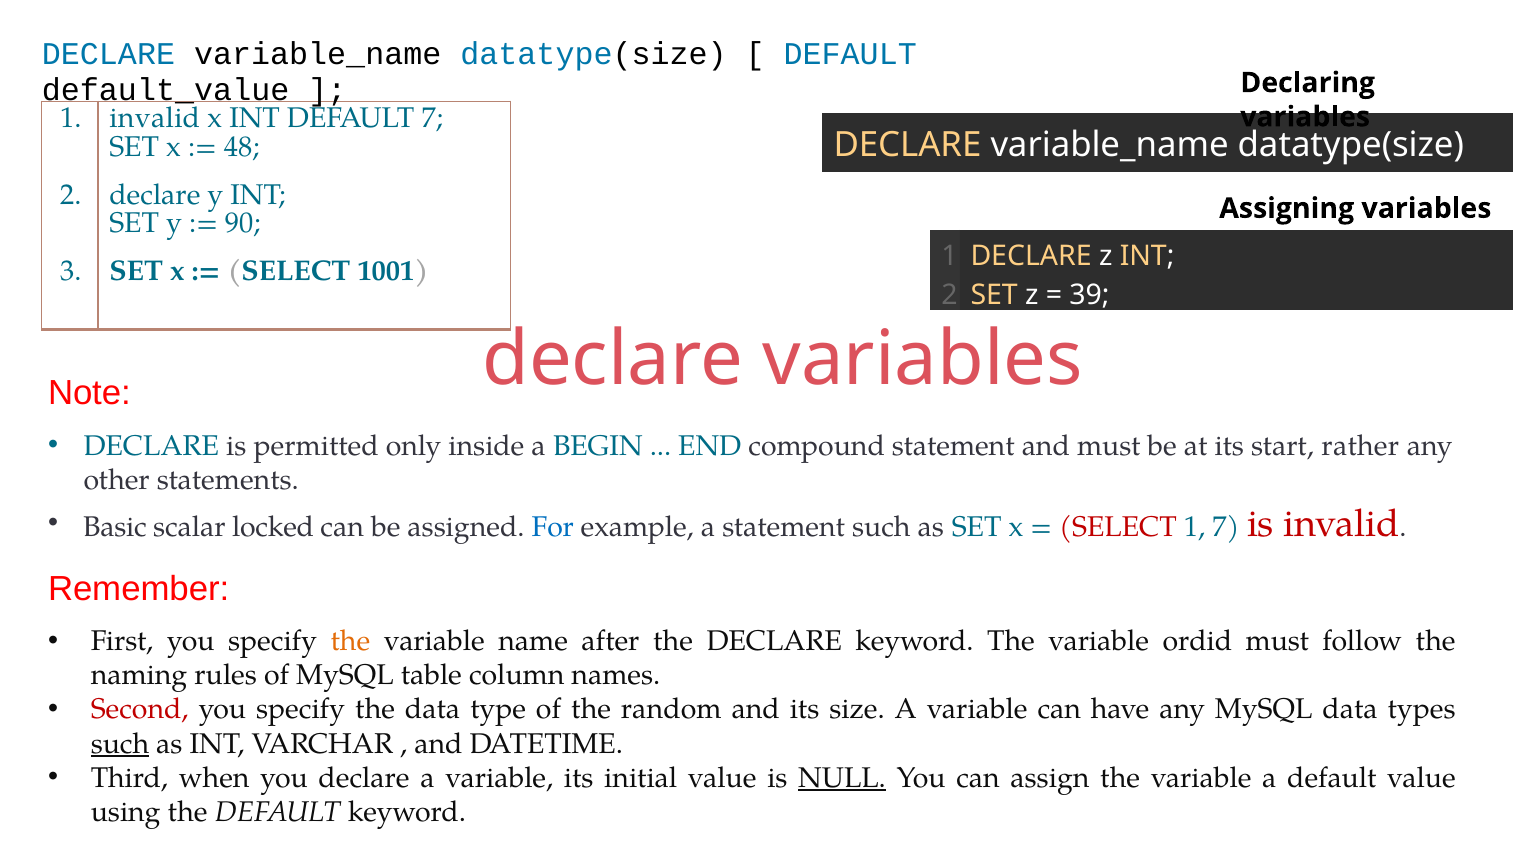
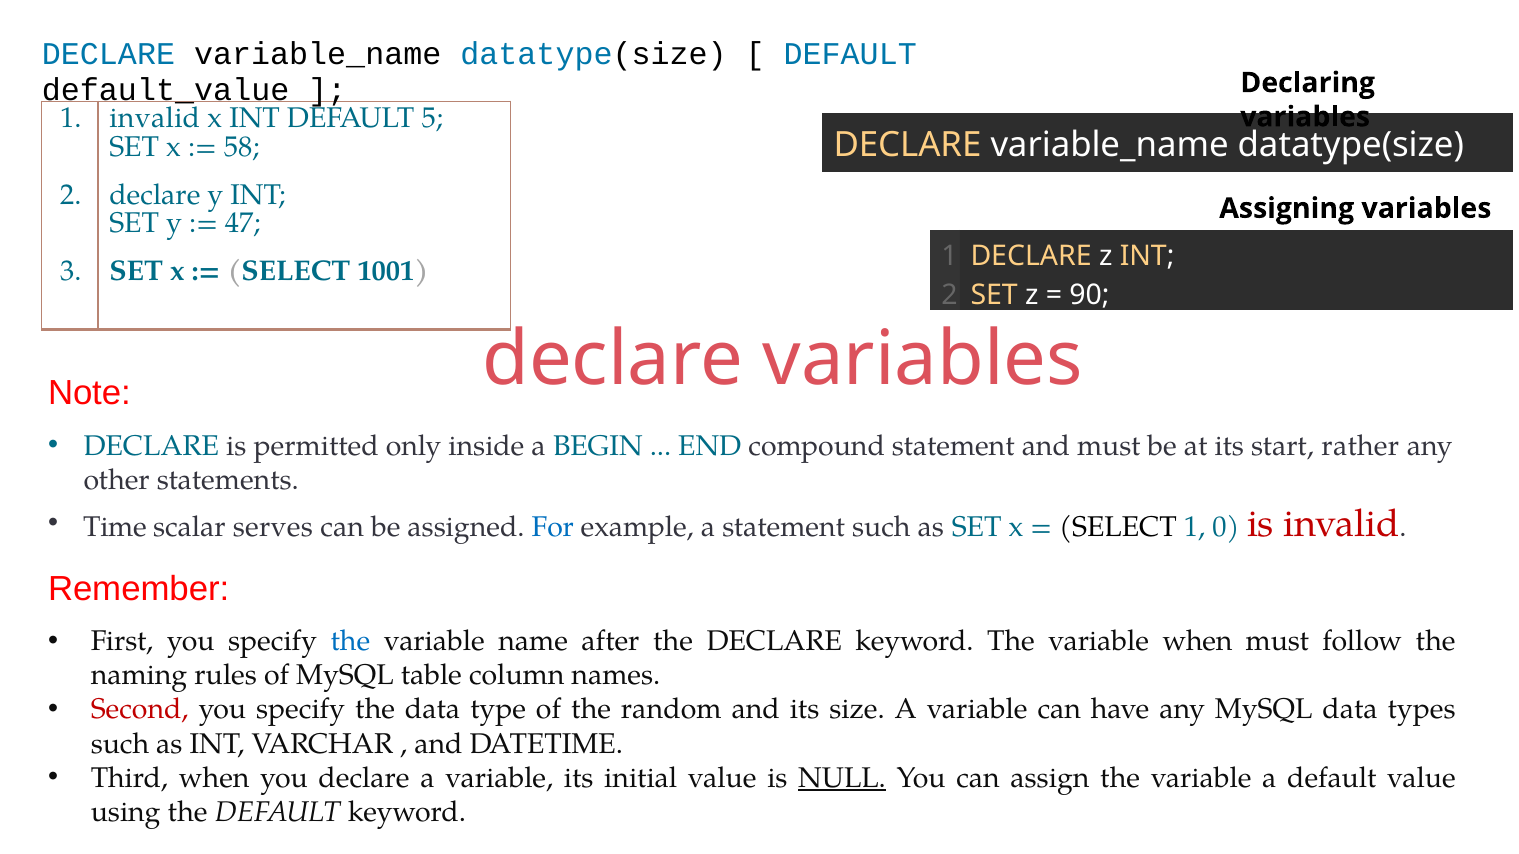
DEFAULT 7: 7 -> 5 (432, 118)
48: 48 -> 58 (242, 147)
90: 90 -> 47 (243, 224)
39: 39 -> 90 (1090, 295)
Basic: Basic -> Time (115, 528)
locked: locked -> serves (273, 528)
SELECT colour: red -> black (1118, 528)
1 7: 7 -> 0 (1226, 528)
the colour: orange -> blue (350, 642)
variable ordid: ordid -> when (1197, 642)
such underline: present -> none (120, 744)
